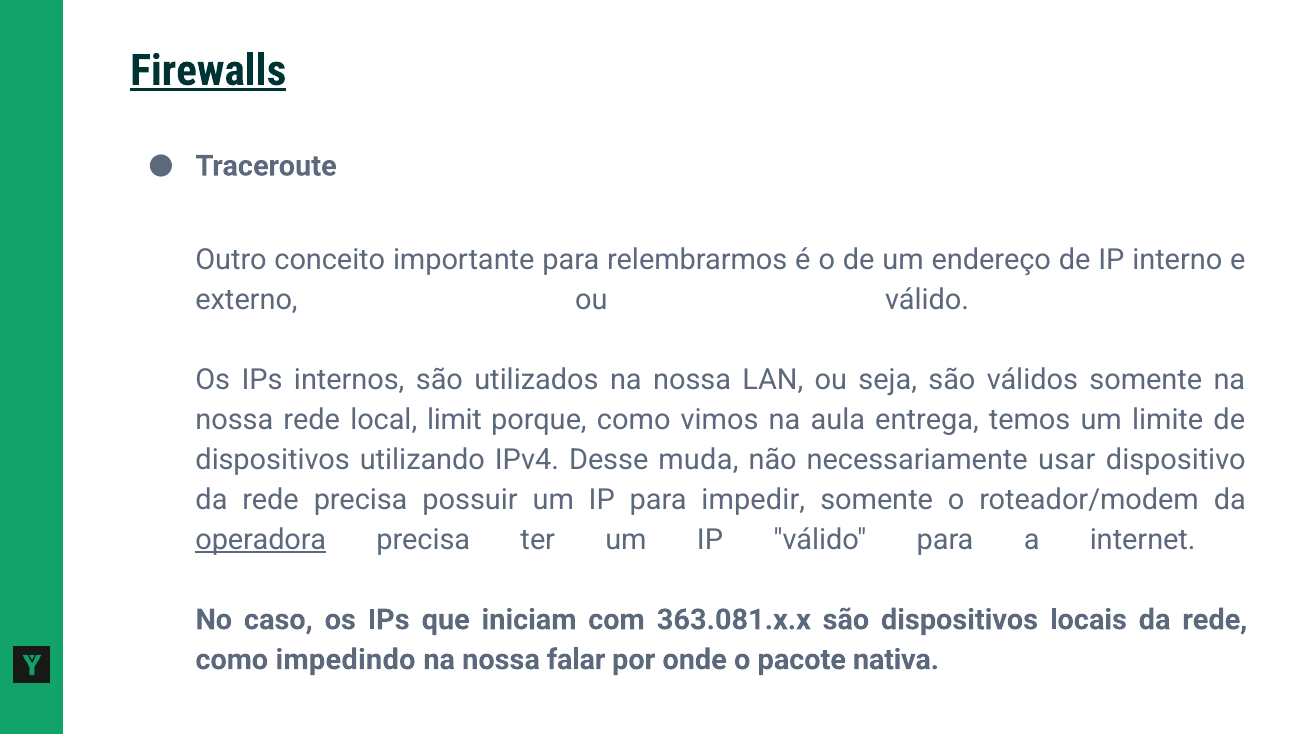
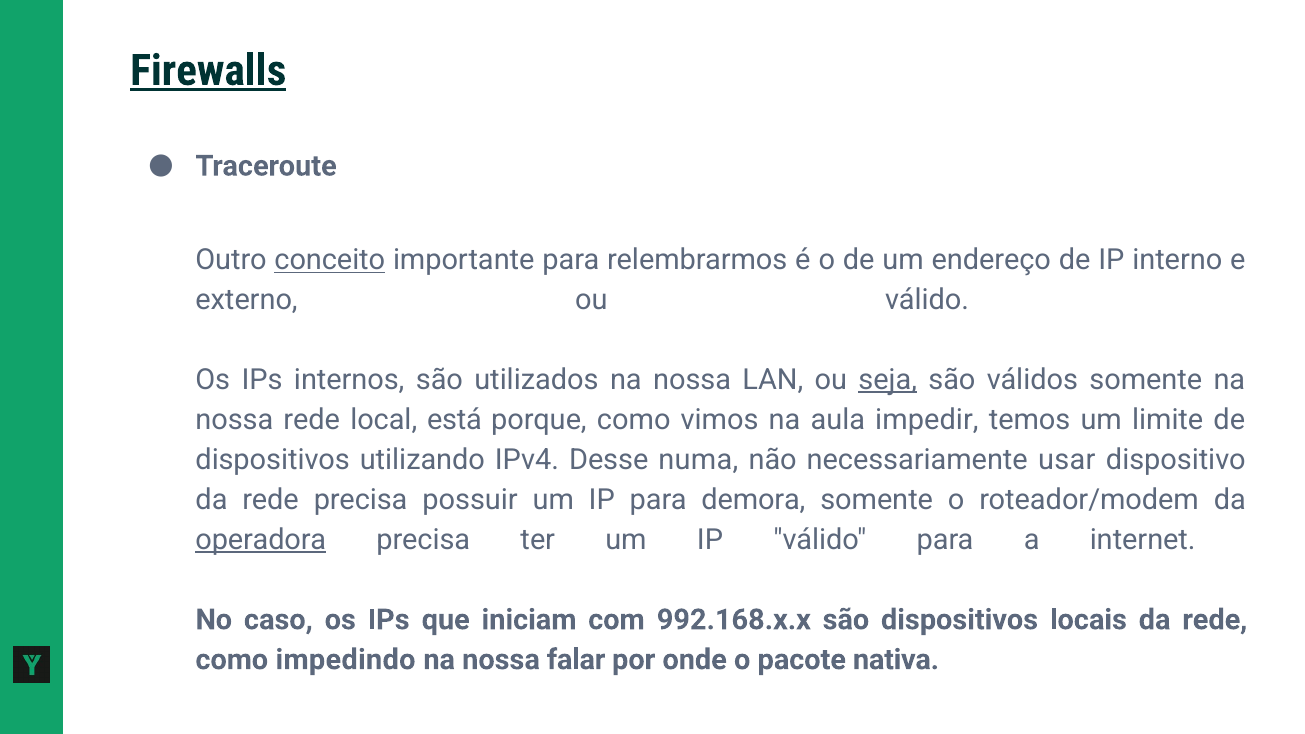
conceito underline: none -> present (330, 260)
seja underline: none -> present (888, 380)
limit: limit -> está (454, 420)
entrega: entrega -> impedir (927, 420)
muda: muda -> numa (698, 460)
impedir: impedir -> demora (753, 500)
363.081.x.x: 363.081.x.x -> 992.168.x.x (734, 620)
